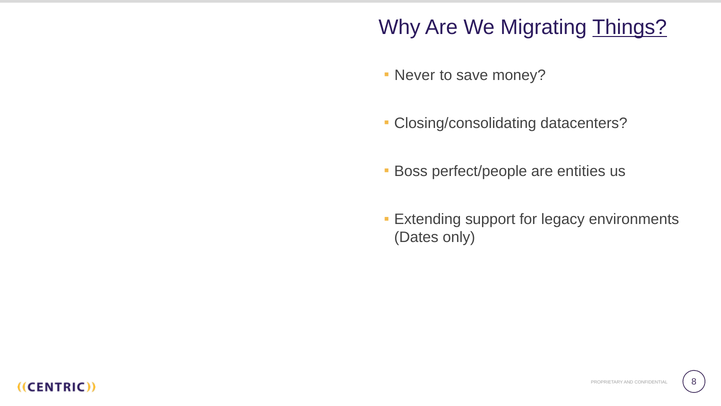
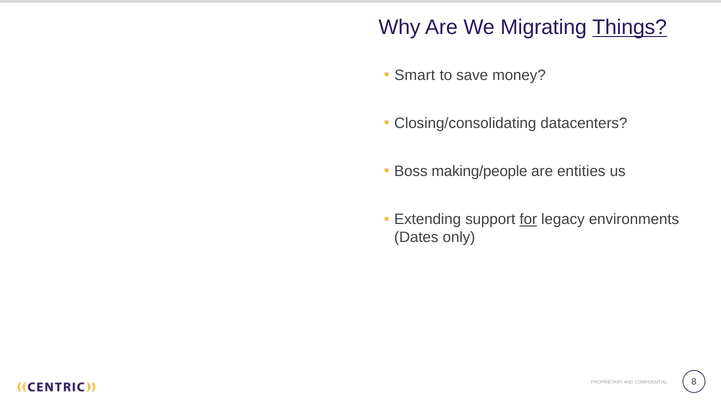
Never: Never -> Smart (415, 75)
perfect/people: perfect/people -> making/people (480, 171)
for underline: none -> present (528, 219)
